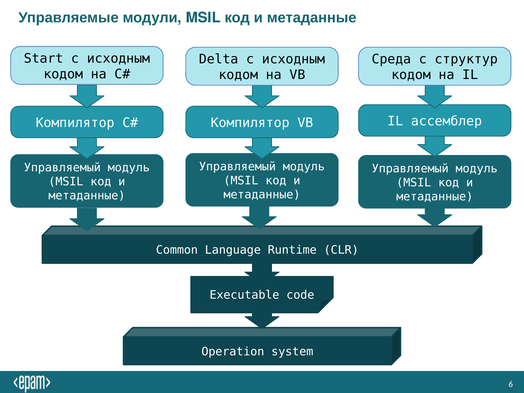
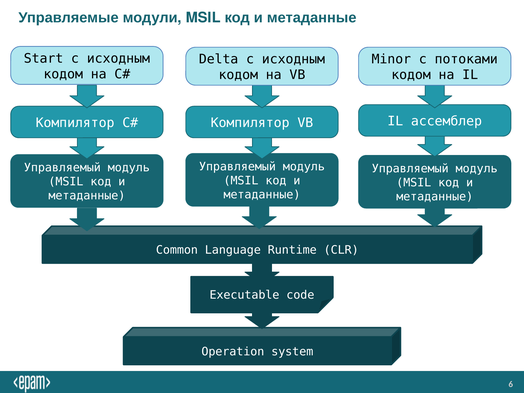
Среда: Среда -> Minor (391, 59)
структур: структур -> потоками (466, 59)
